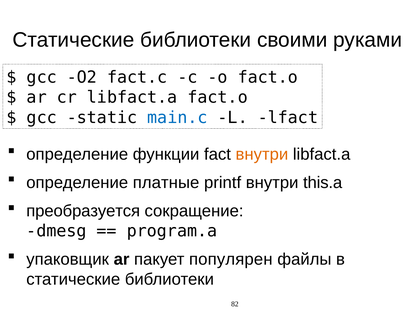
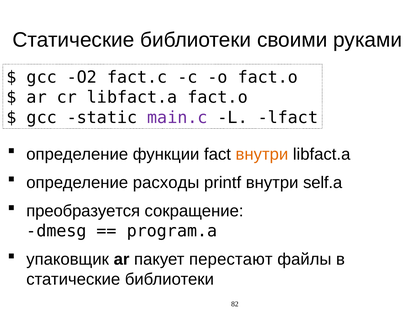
main.c colour: blue -> purple (177, 117)
платные: платные -> расходы (166, 182)
this.a: this.a -> self.a (323, 182)
популярен: популярен -> перестают (231, 259)
